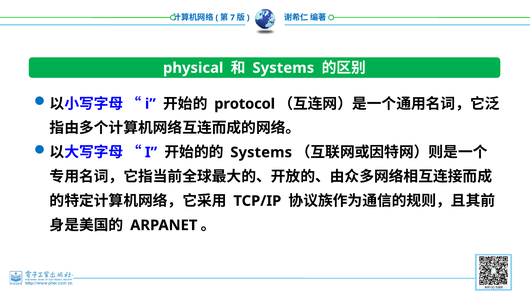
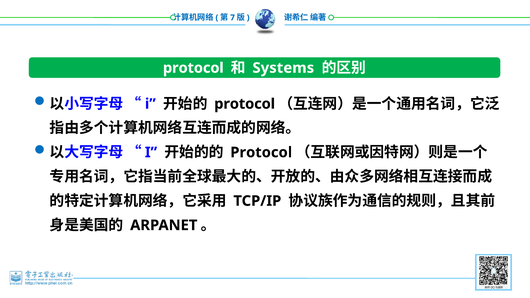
physical: physical -> protocol (193, 68)
Systems: Systems -> Protocol (261, 152)
